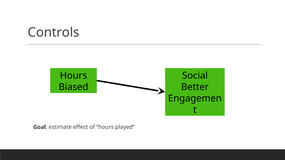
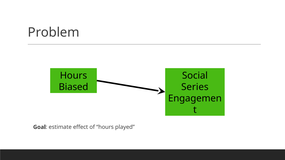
Controls: Controls -> Problem (54, 32)
Better: Better -> Series (195, 87)
